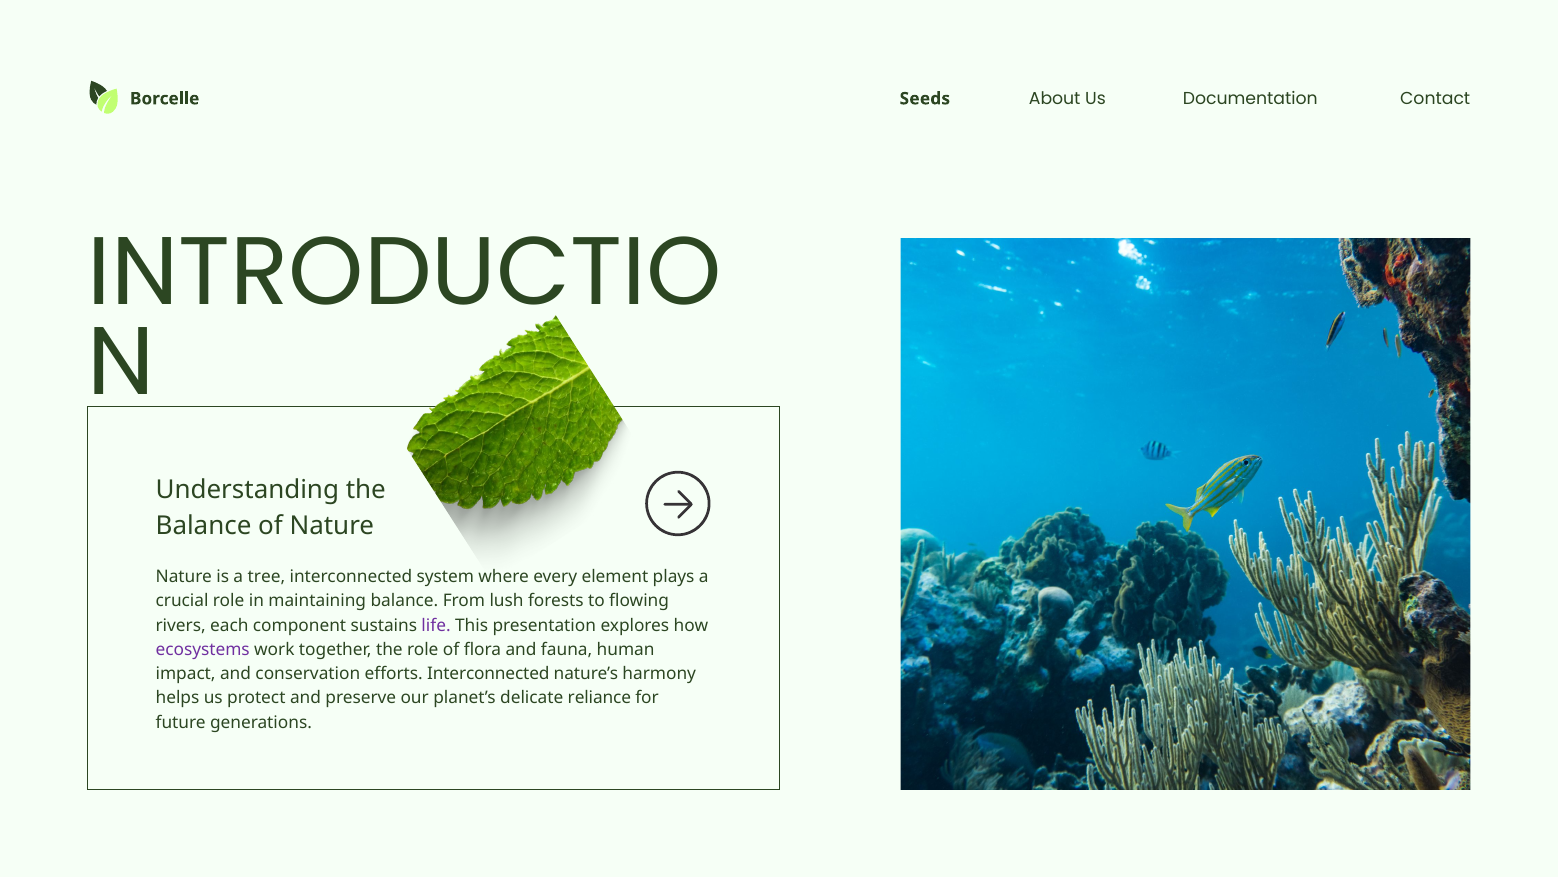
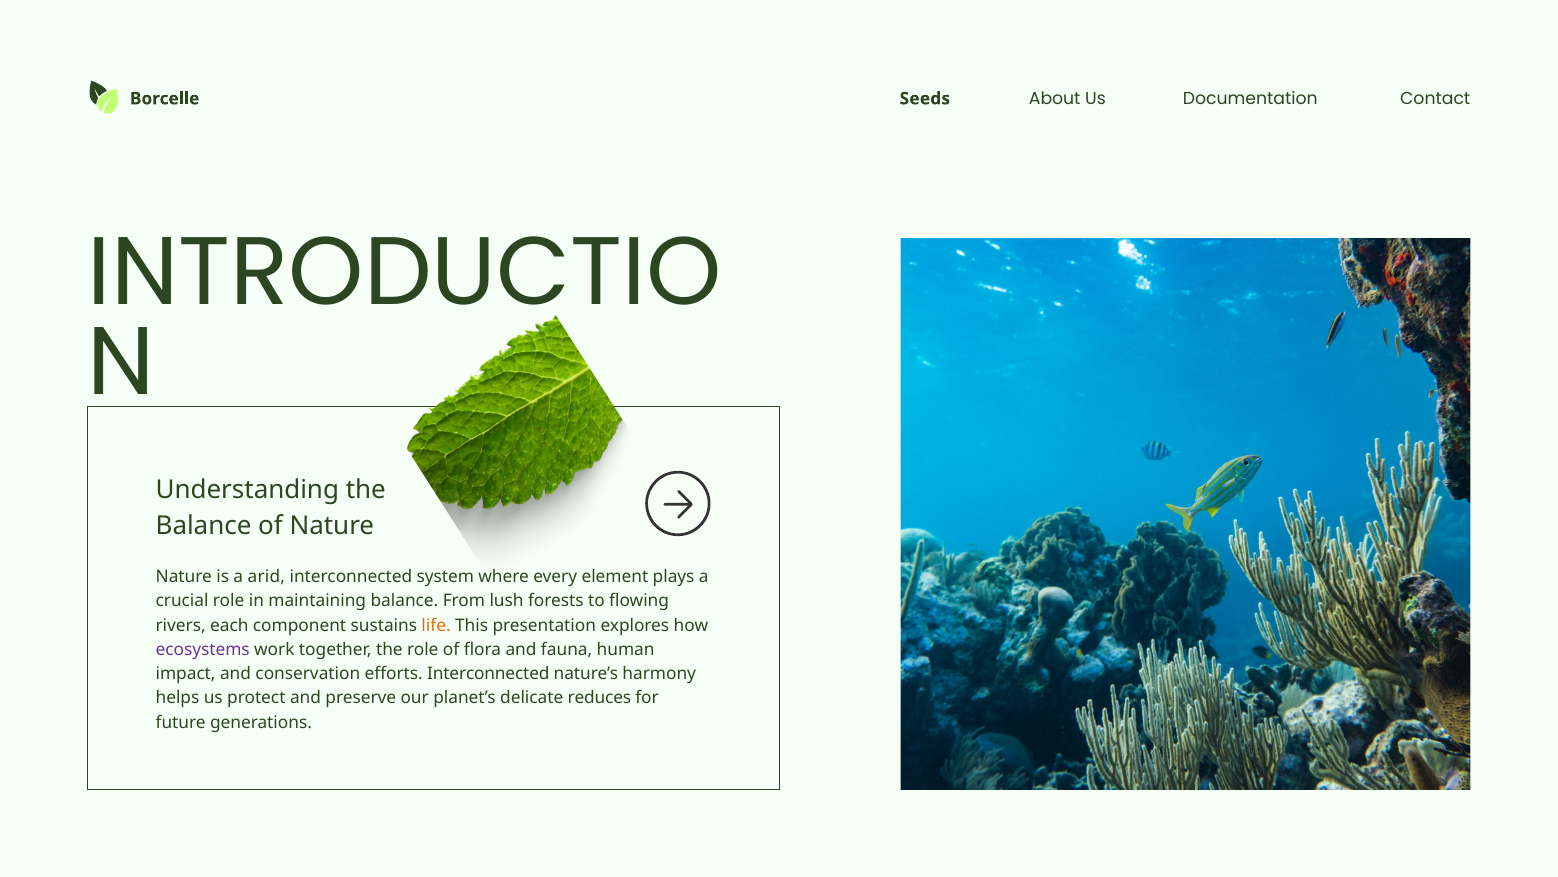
tree: tree -> arid (266, 577)
life colour: purple -> orange (436, 625)
reliance: reliance -> reduces (599, 698)
